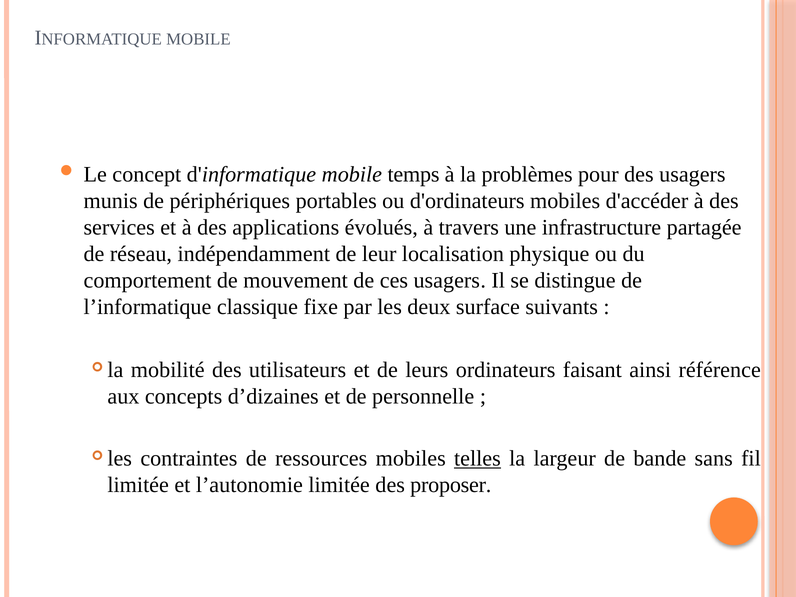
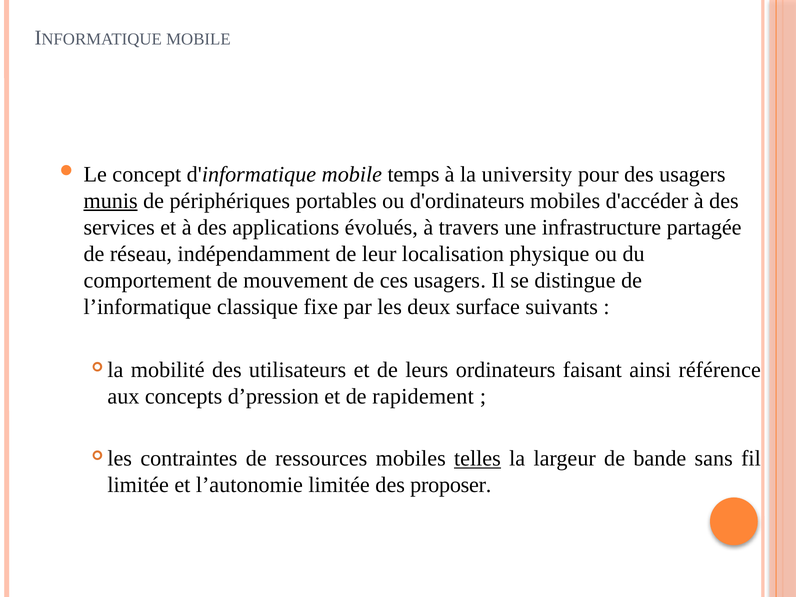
problèmes: problèmes -> university (527, 174)
munis underline: none -> present (111, 201)
d’dizaines: d’dizaines -> d’pression (273, 397)
personnelle: personnelle -> rapidement (423, 397)
